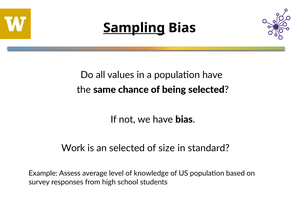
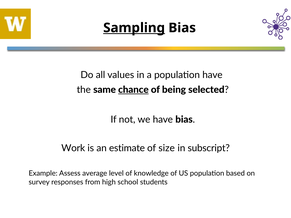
chance underline: none -> present (133, 90)
an selected: selected -> estimate (127, 148)
standard: standard -> subscript (209, 148)
